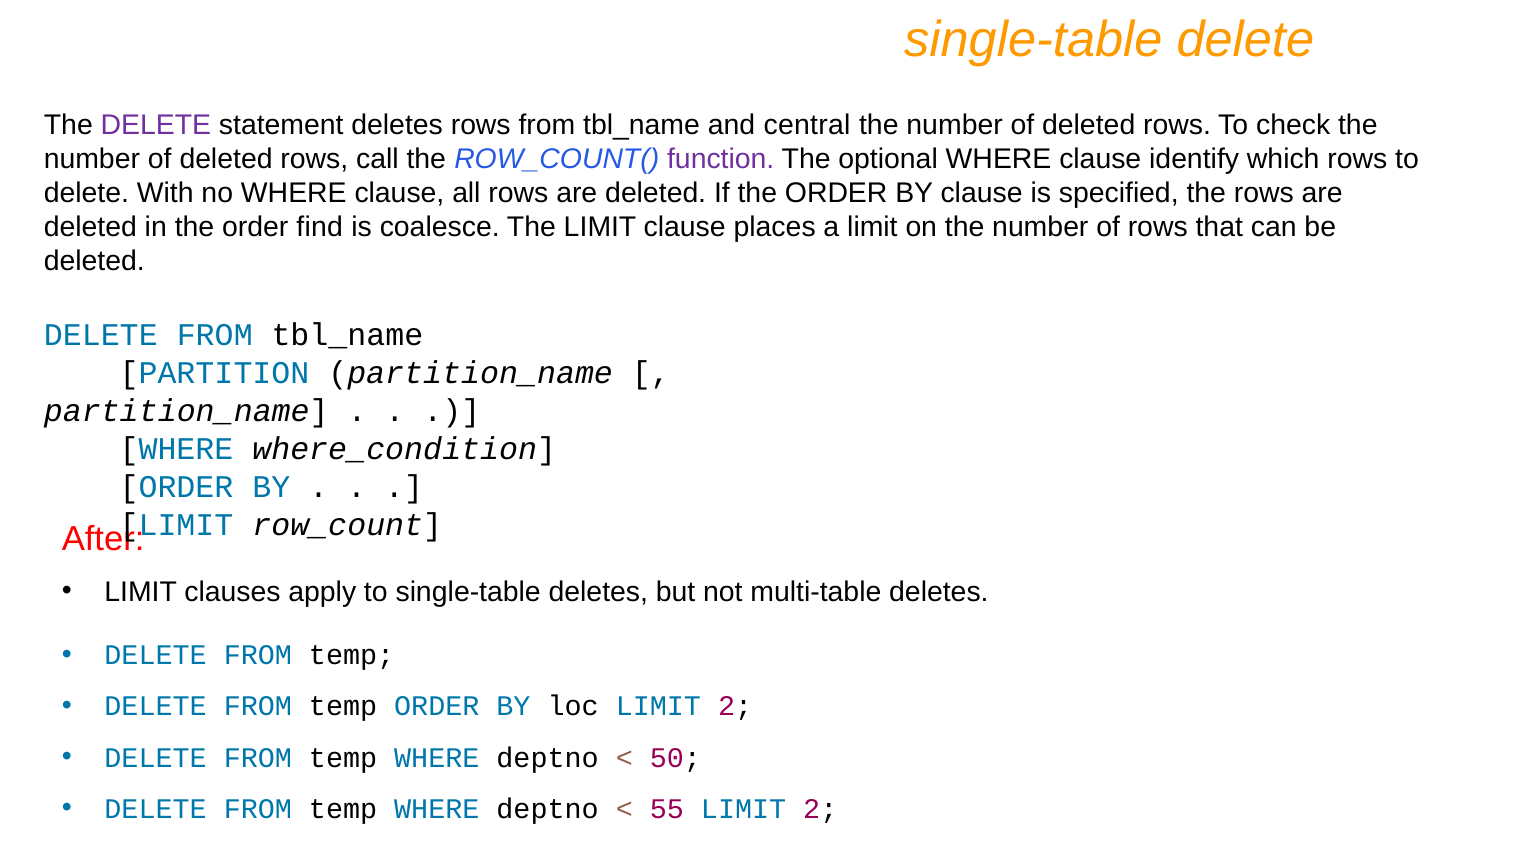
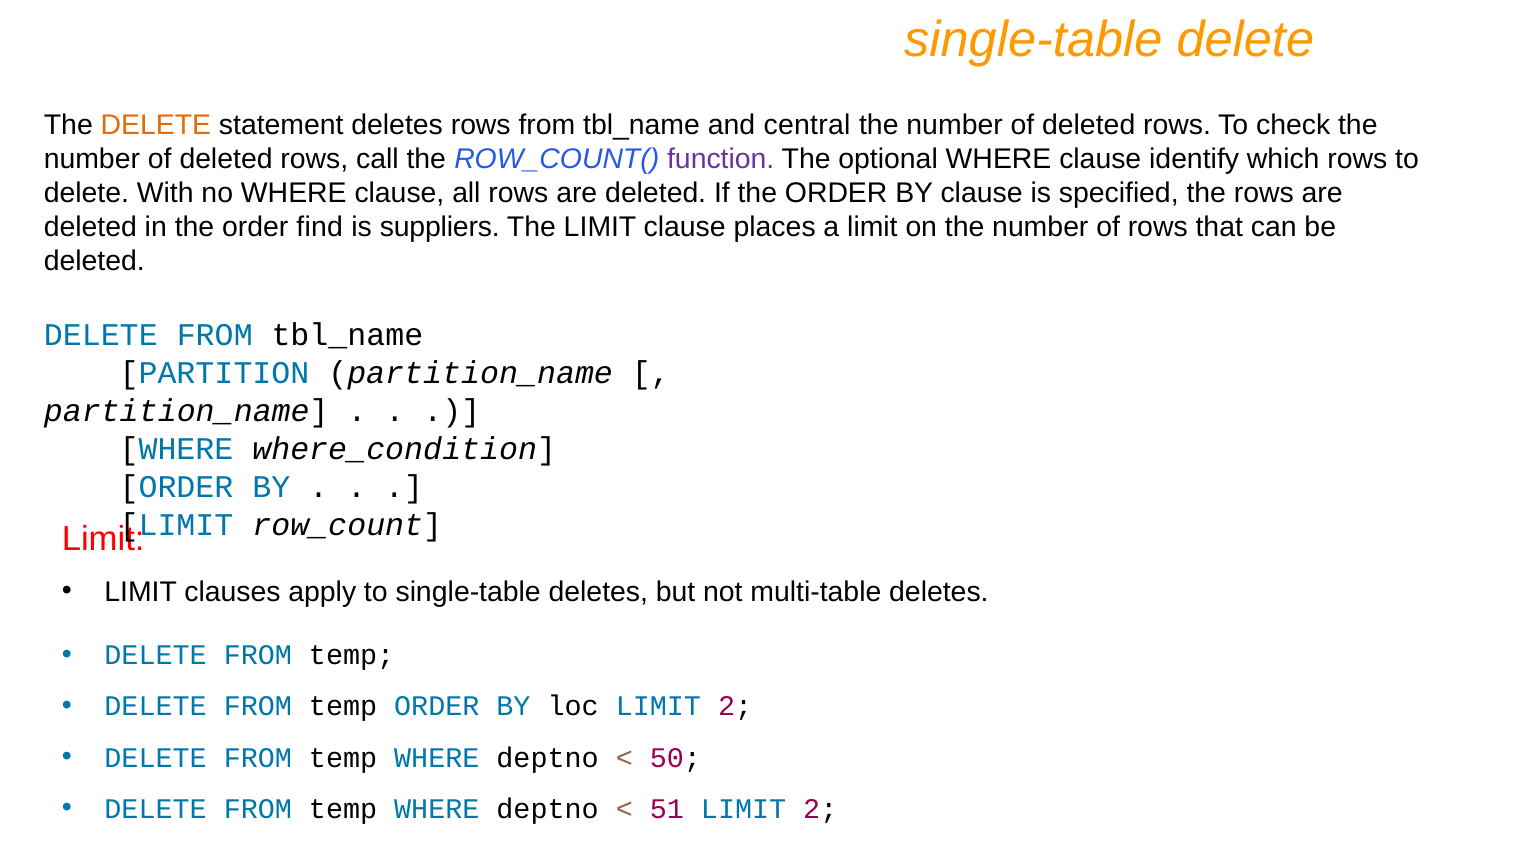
DELETE colour: purple -> orange (156, 125)
coalesce: coalesce -> suppliers (440, 227)
After: After -> Limit (103, 540)
55: 55 -> 51 (667, 809)
